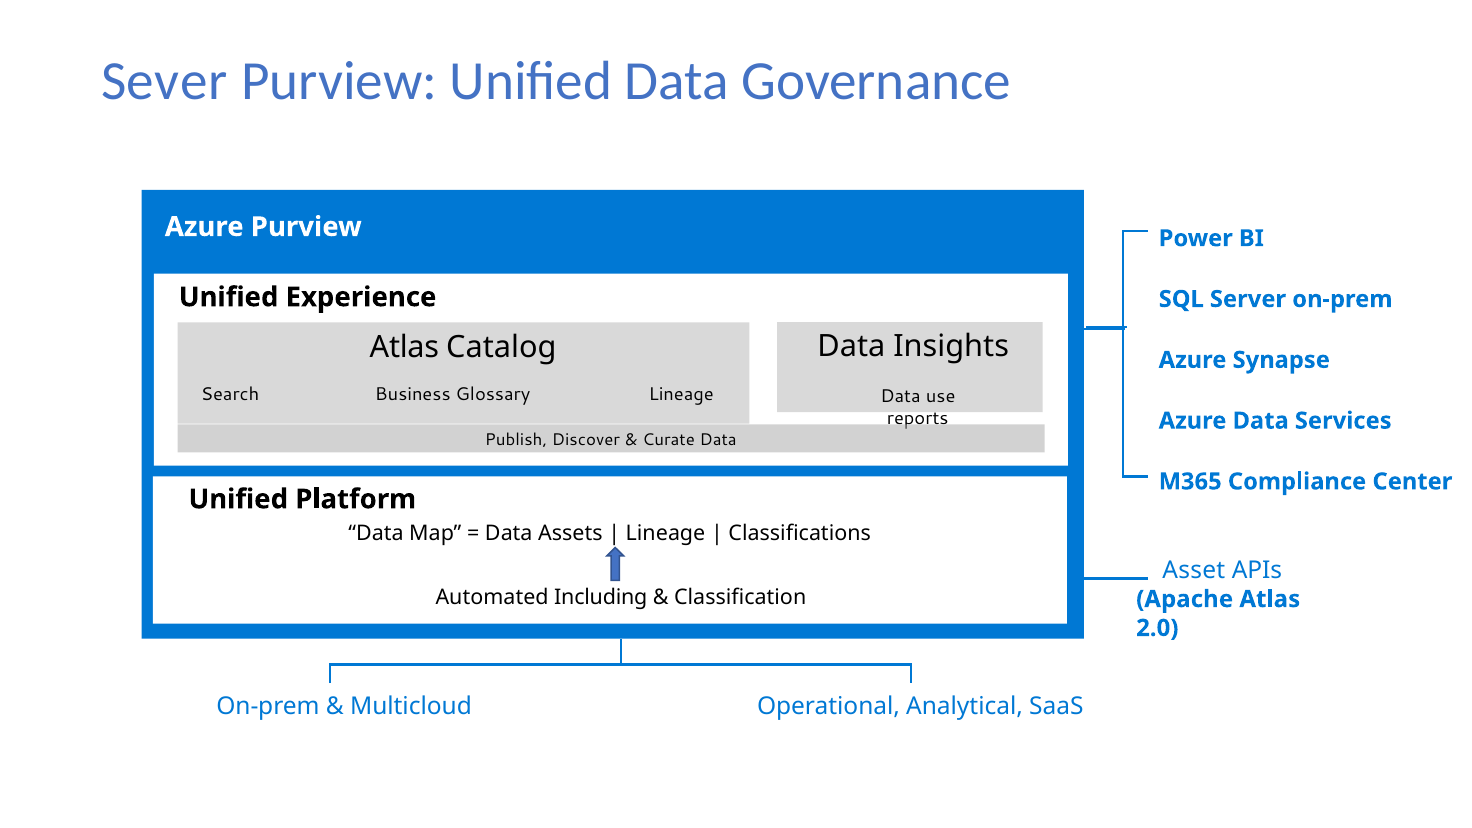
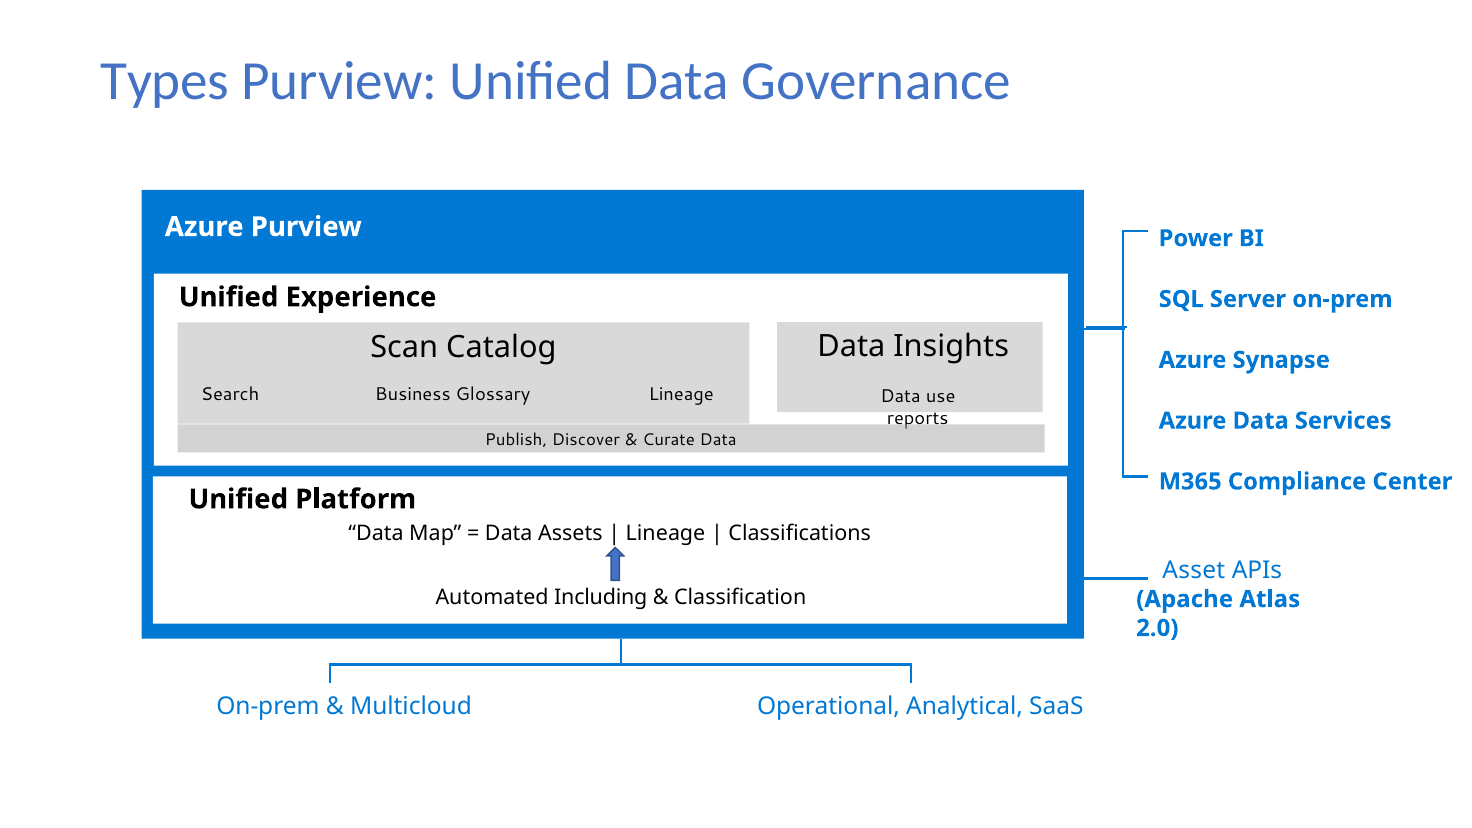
Sever: Sever -> Types (165, 81)
Atlas: Atlas -> Scan (404, 347)
